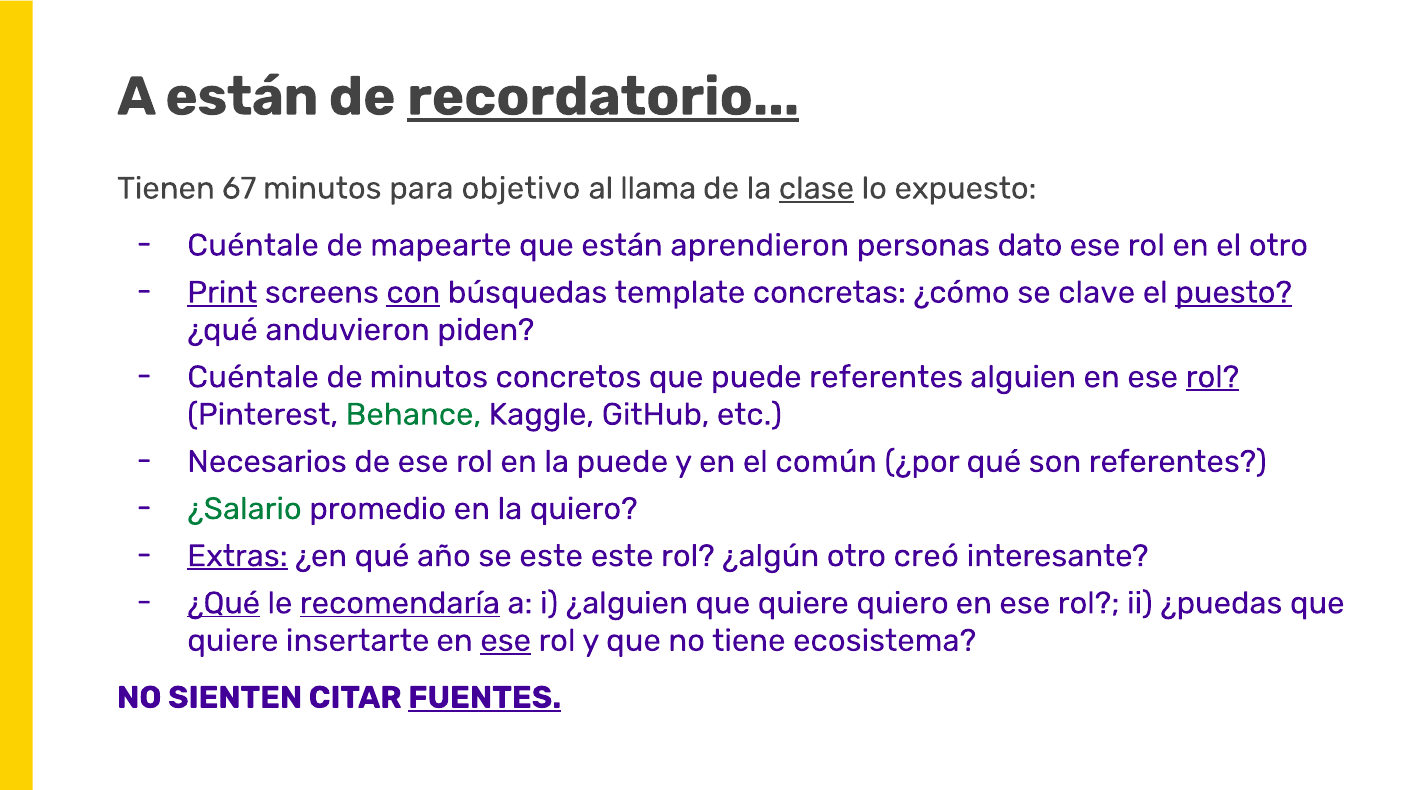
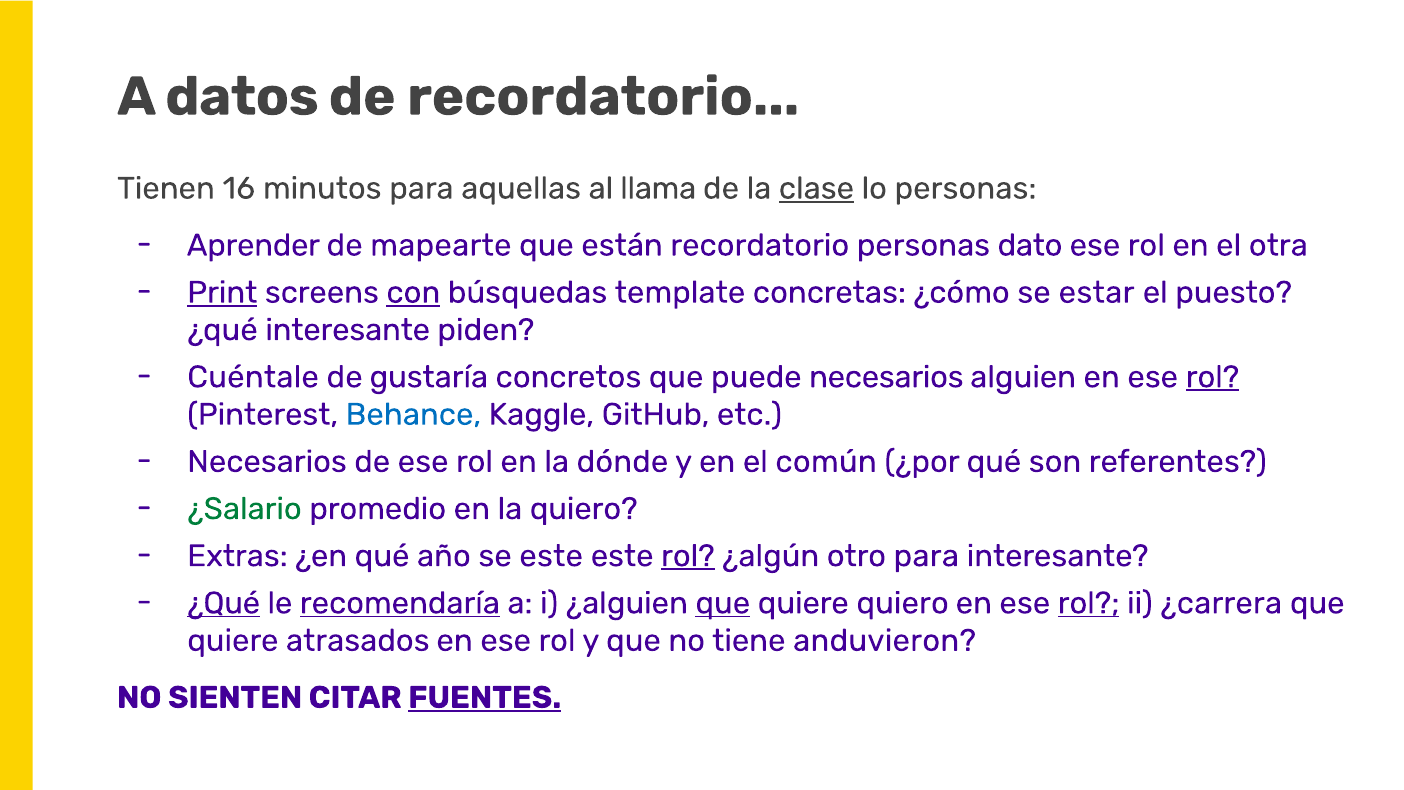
A están: están -> datos (242, 97)
recordatorio underline: present -> none (603, 97)
67: 67 -> 16 (239, 188)
objetivo: objetivo -> aquellas (521, 188)
lo expuesto: expuesto -> personas (965, 188)
Cuéntale: Cuéntale -> Aprender (253, 245)
están aprendieron: aprendieron -> recordatorio (760, 245)
el otro: otro -> otra (1278, 245)
clave: clave -> estar (1097, 292)
puesto underline: present -> none (1234, 292)
¿qué anduvieron: anduvieron -> interesante (348, 330)
de minutos: minutos -> gustaría (429, 377)
puede referentes: referentes -> necesarios (886, 377)
Behance colour: green -> blue (413, 414)
la puede: puede -> dónde (622, 461)
Extras underline: present -> none (237, 556)
rol underline: none -> present (688, 556)
otro creó: creó -> para (926, 556)
que underline: none -> present (723, 603)
rol underline: none -> present (1089, 603)
¿puedas: ¿puedas -> ¿carrera (1221, 603)
insertarte: insertarte -> atrasados (358, 640)
ese underline: present -> none (506, 640)
ecosistema: ecosistema -> anduvieron (885, 640)
